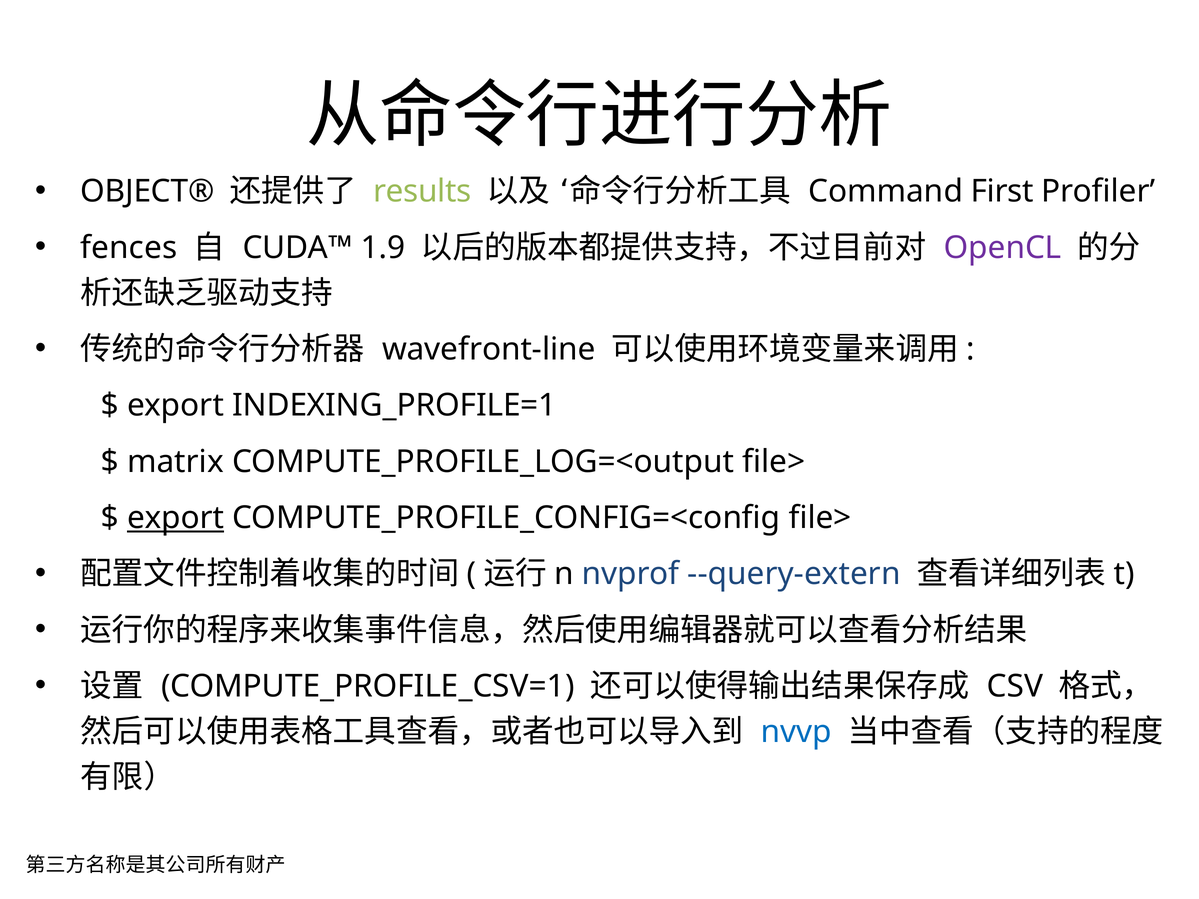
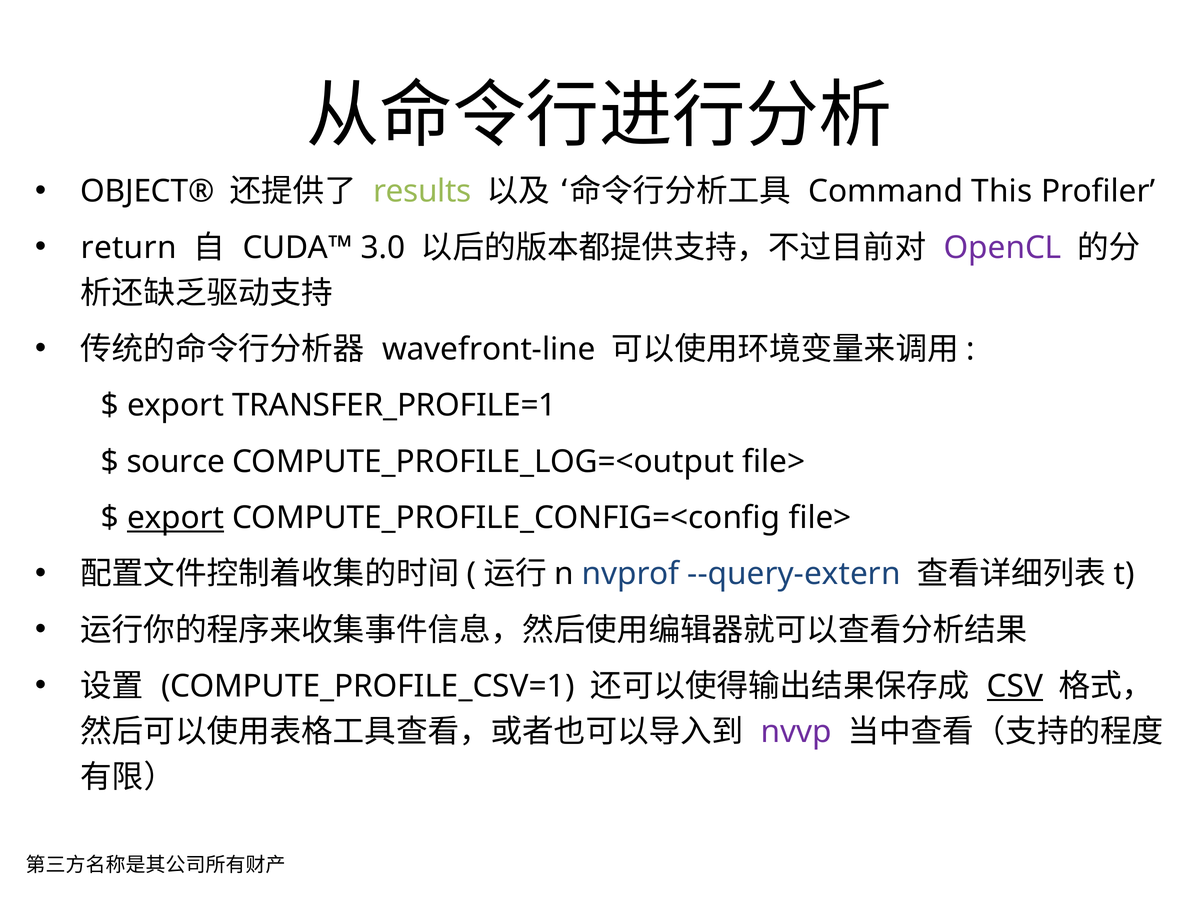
First: First -> This (1002, 192)
fences: fences -> return (129, 248)
1.9: 1.9 -> 3.0 (383, 248)
INDEXING_PROFILE=1: INDEXING_PROFILE=1 -> TRANSFER_PROFILE=1 (394, 406)
matrix: matrix -> source (176, 462)
CSV underline: none -> present (1015, 686)
nvvp colour: blue -> purple (796, 732)
